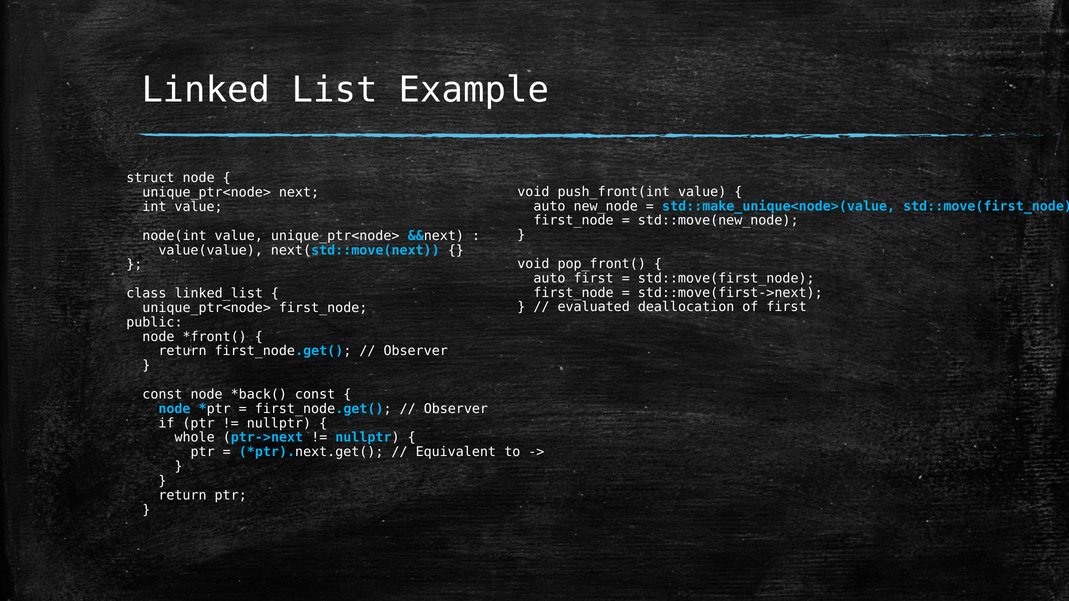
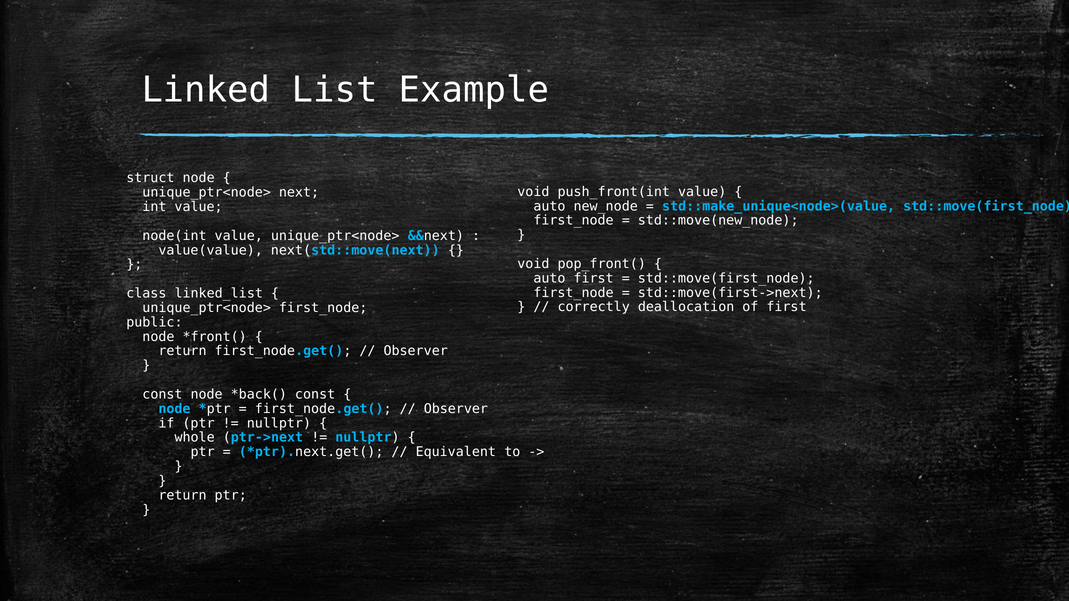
evaluated: evaluated -> correctly (594, 307)
